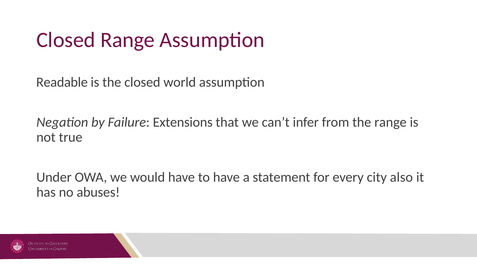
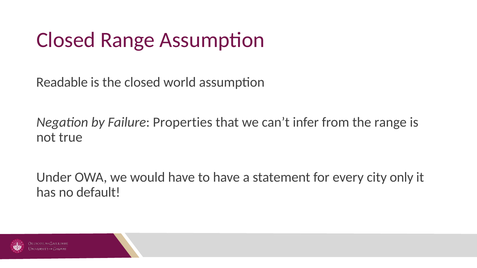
Extensions: Extensions -> Properties (183, 122)
also: also -> only (402, 177)
abuses: abuses -> default (98, 192)
